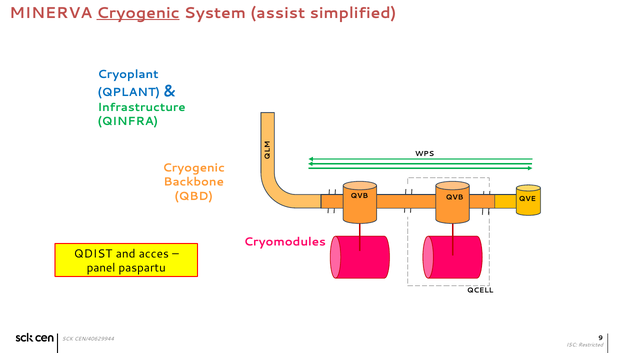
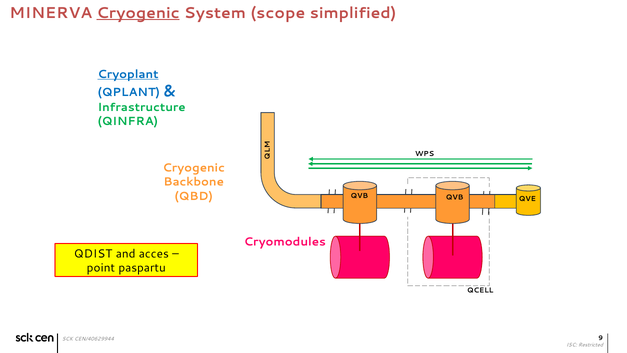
assist: assist -> scope (278, 13)
Cryoplant underline: none -> present (128, 74)
panel: panel -> point (101, 268)
